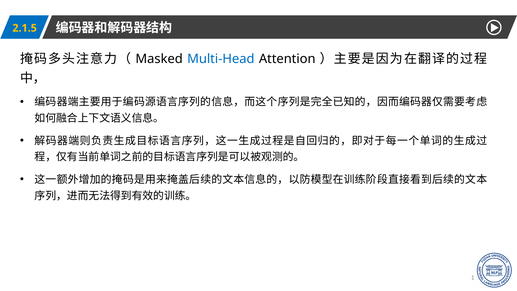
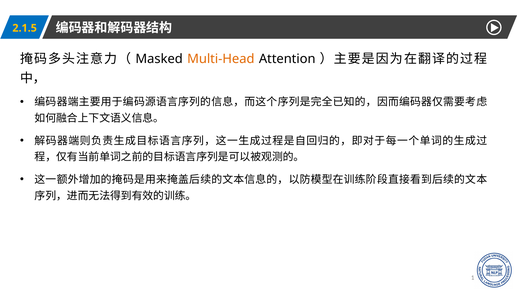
Multi-Head colour: blue -> orange (221, 59)
